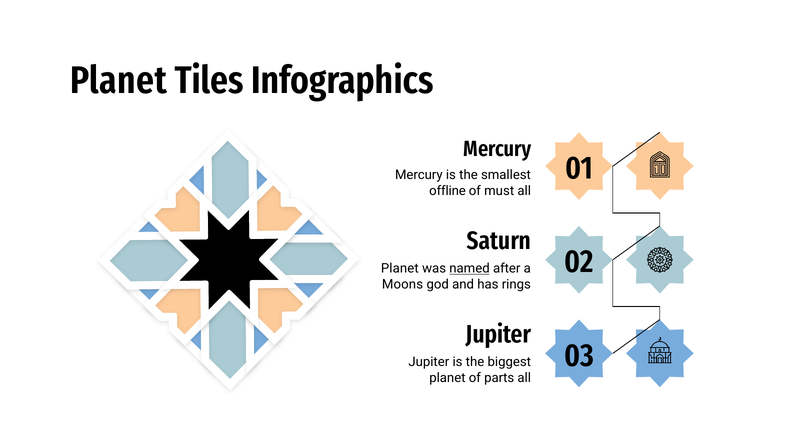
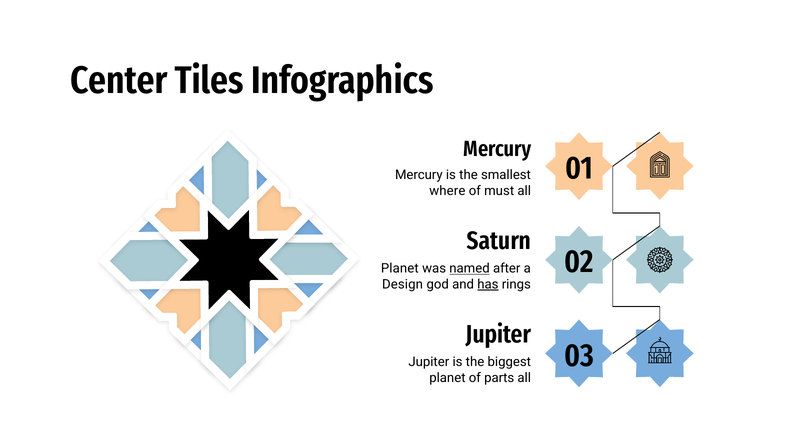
Planet: Planet -> Center (119, 80)
offline: offline -> where (447, 191)
Moons: Moons -> Design (403, 284)
has underline: none -> present (488, 284)
